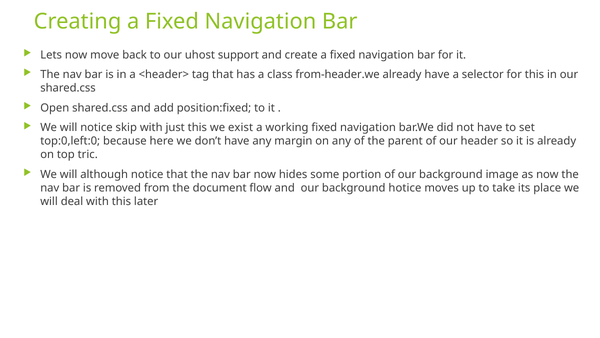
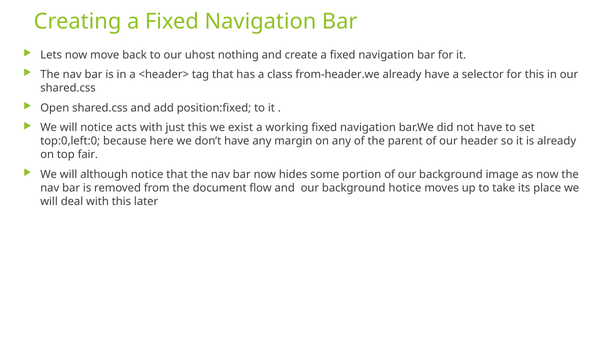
support: support -> nothing (238, 55)
skip: skip -> acts (126, 128)
tric: tric -> fair (88, 155)
